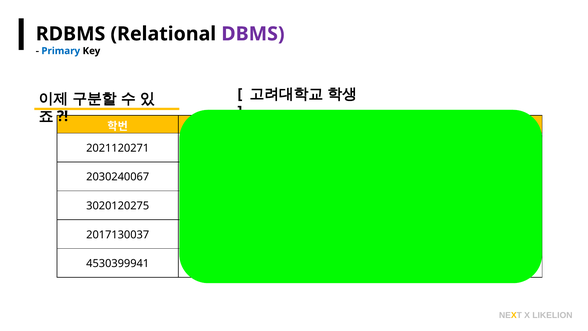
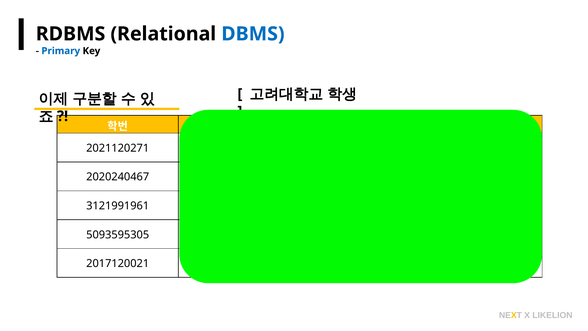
DBMS colour: purple -> blue (253, 34)
2030240067: 2030240067 -> 2020240467 (118, 177)
3020120275: 3020120275 -> 3121991961 (118, 206)
2017130037: 2017130037 -> 5093595305 (118, 235)
4530399941: 4530399941 -> 2017120021 (118, 263)
